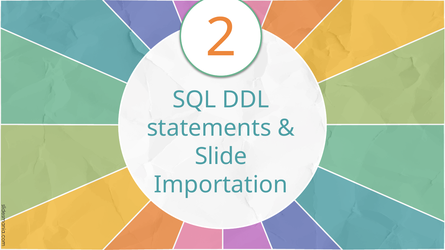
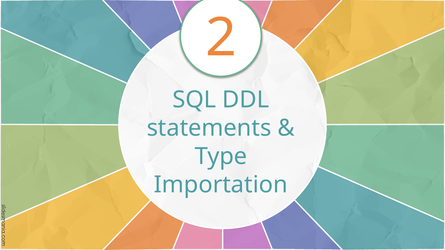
Slide: Slide -> Type (221, 157)
